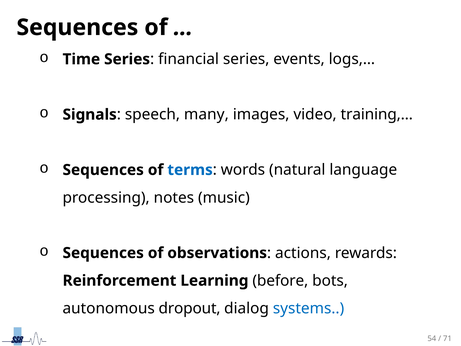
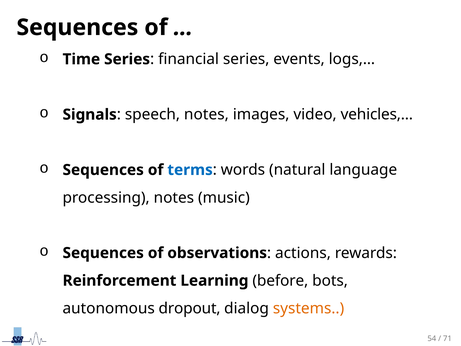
speech many: many -> notes (206, 114)
training,…: training,… -> vehicles,… (377, 114)
systems colour: blue -> orange (309, 308)
